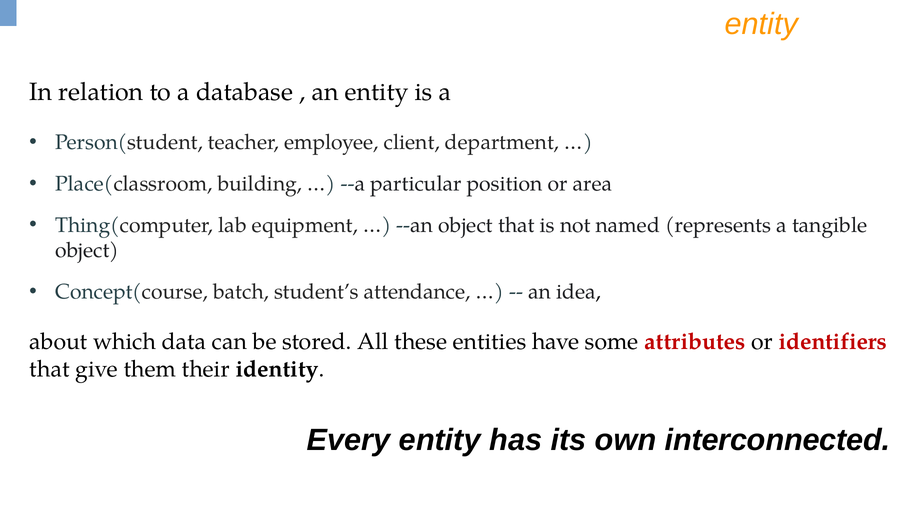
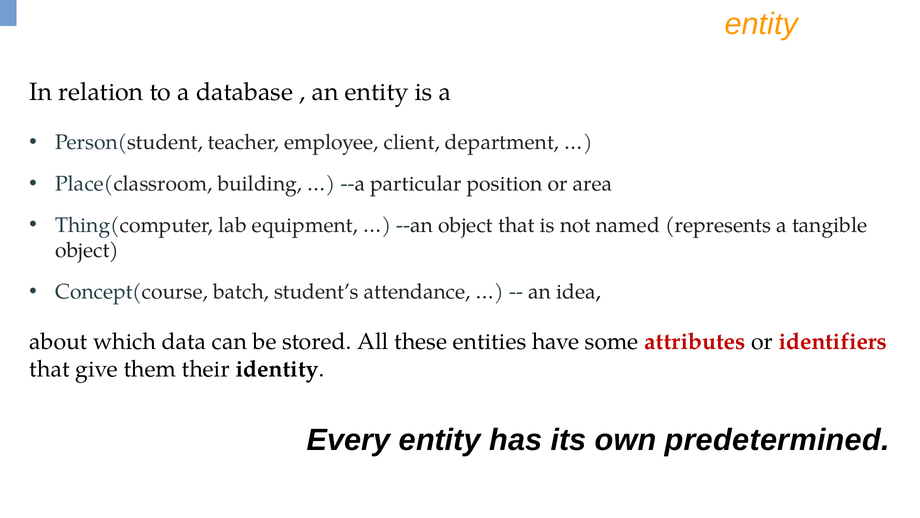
interconnected: interconnected -> predetermined (777, 440)
